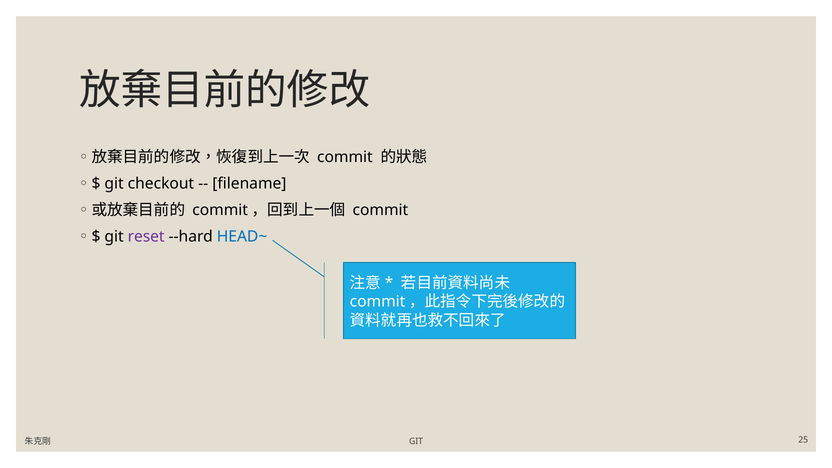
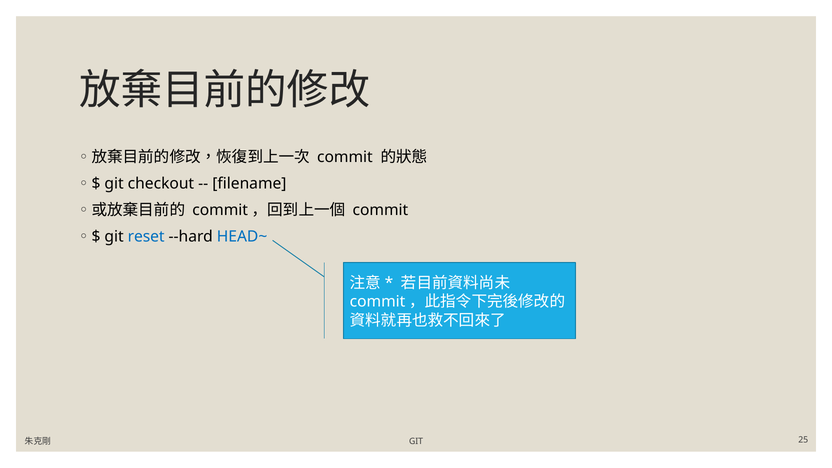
reset colour: purple -> blue (146, 237)
